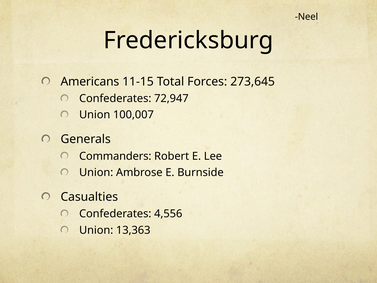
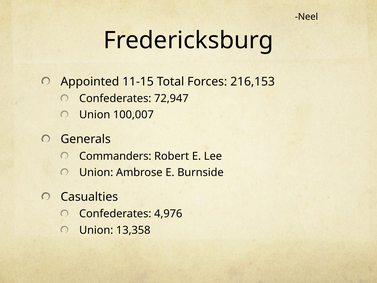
Americans: Americans -> Appointed (90, 81)
273,645: 273,645 -> 216,153 (253, 81)
4,556: 4,556 -> 4,976 (168, 214)
13,363: 13,363 -> 13,358 (133, 230)
